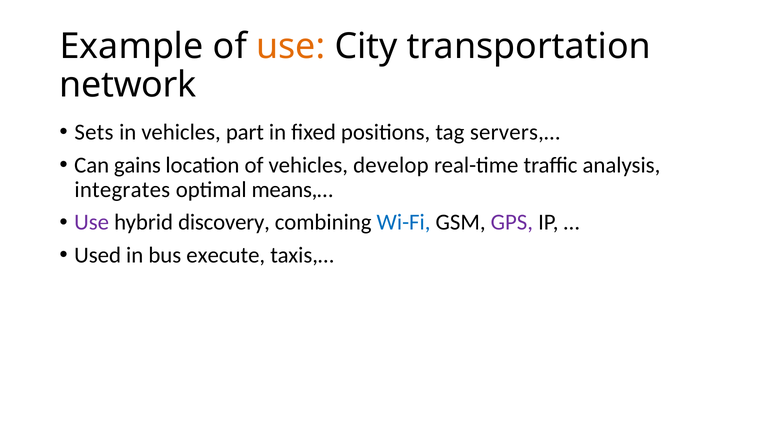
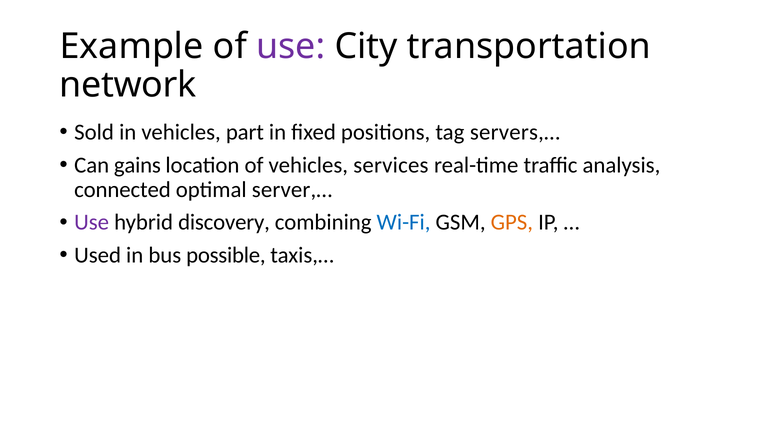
use colour: orange -> purple (291, 46)
Sets: Sets -> Sold (94, 132)
develop: develop -> services (391, 165)
integrates: integrates -> connected (122, 190)
means,…: means,… -> server,… (292, 190)
GPS colour: purple -> orange (512, 222)
execute: execute -> possible (226, 255)
